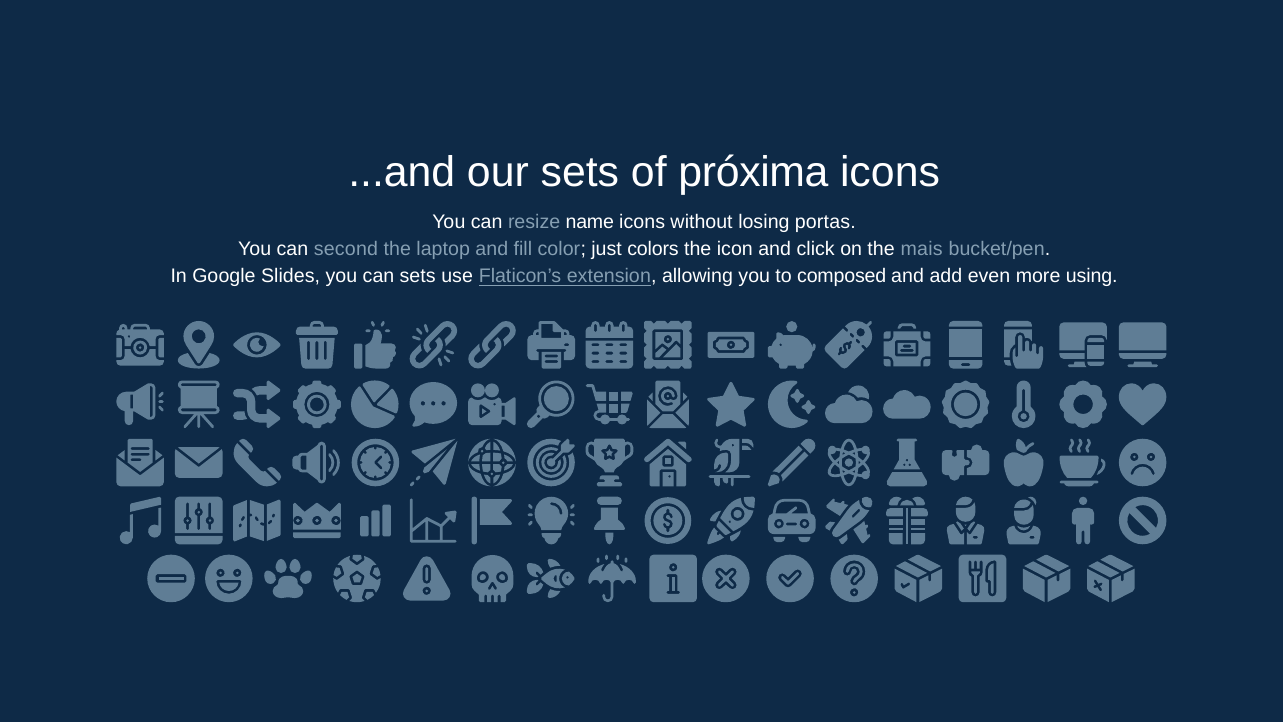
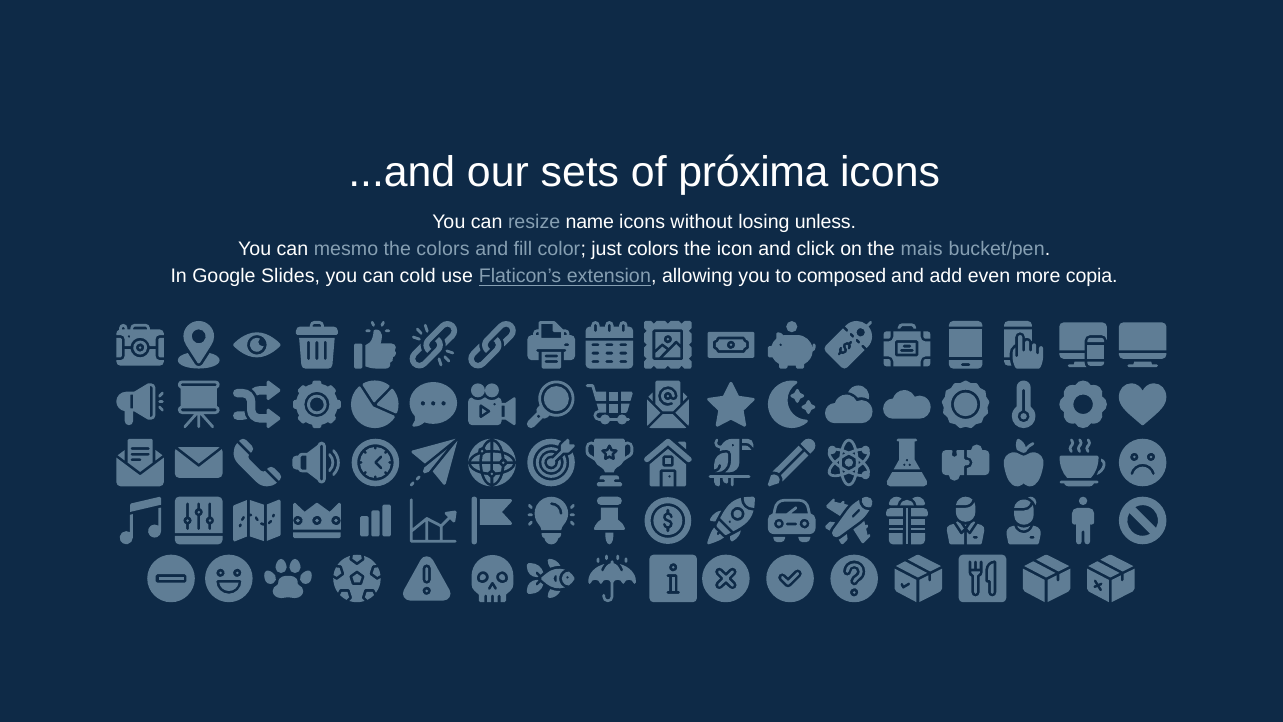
portas: portas -> unless (825, 222)
second: second -> mesmo (346, 249)
the laptop: laptop -> colors (443, 249)
can sets: sets -> cold (418, 276)
using: using -> copia (1092, 276)
